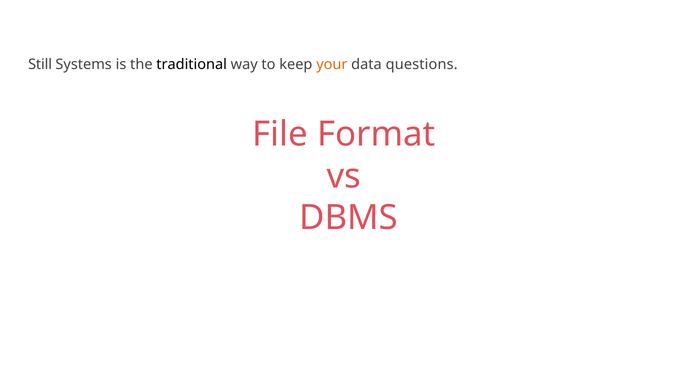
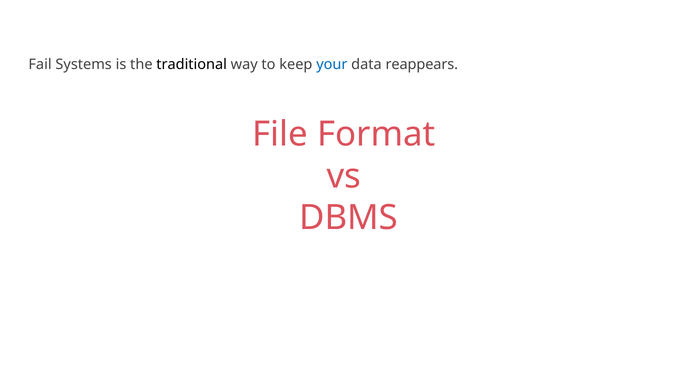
Still: Still -> Fail (40, 64)
your colour: orange -> blue (332, 64)
questions: questions -> reappears (422, 64)
